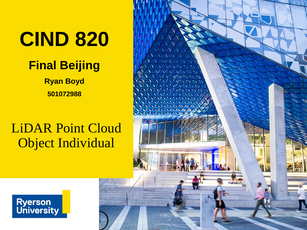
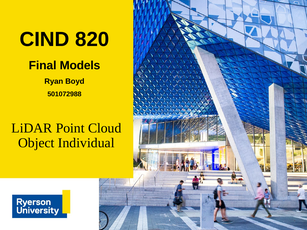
Beijing: Beijing -> Models (80, 65)
